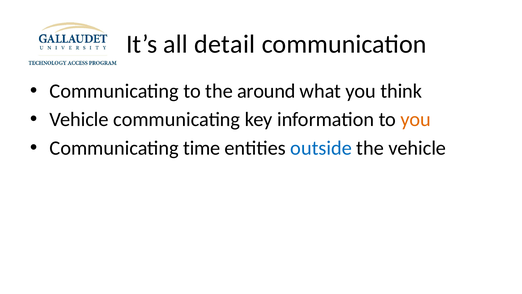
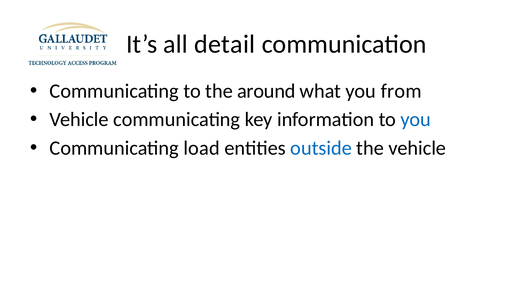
think: think -> from (401, 91)
you colour: orange -> blue (416, 119)
time: time -> load (202, 148)
